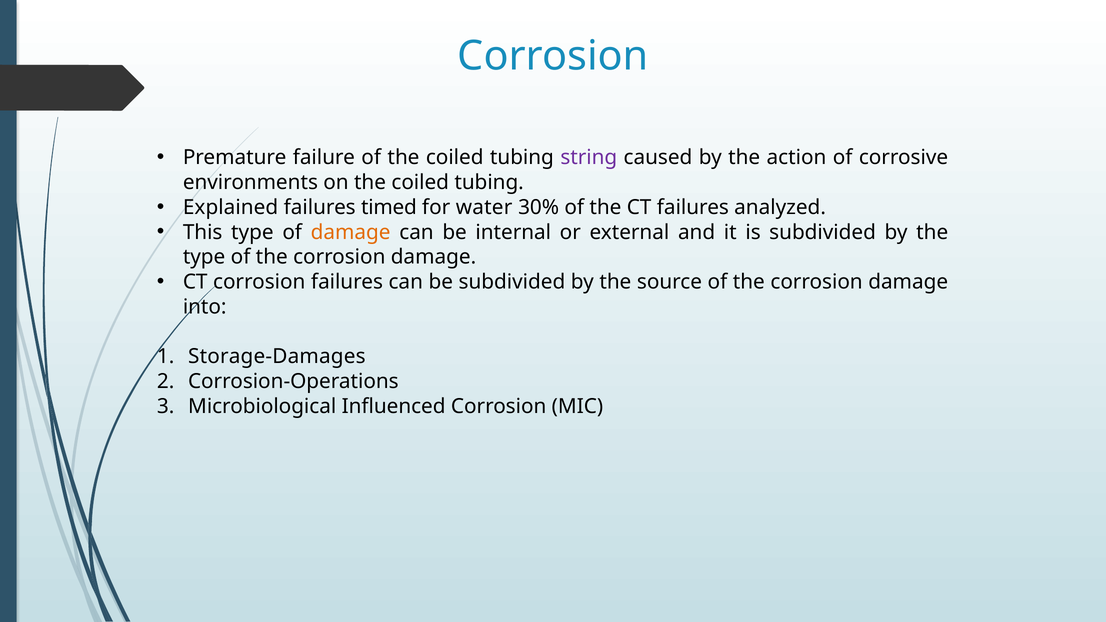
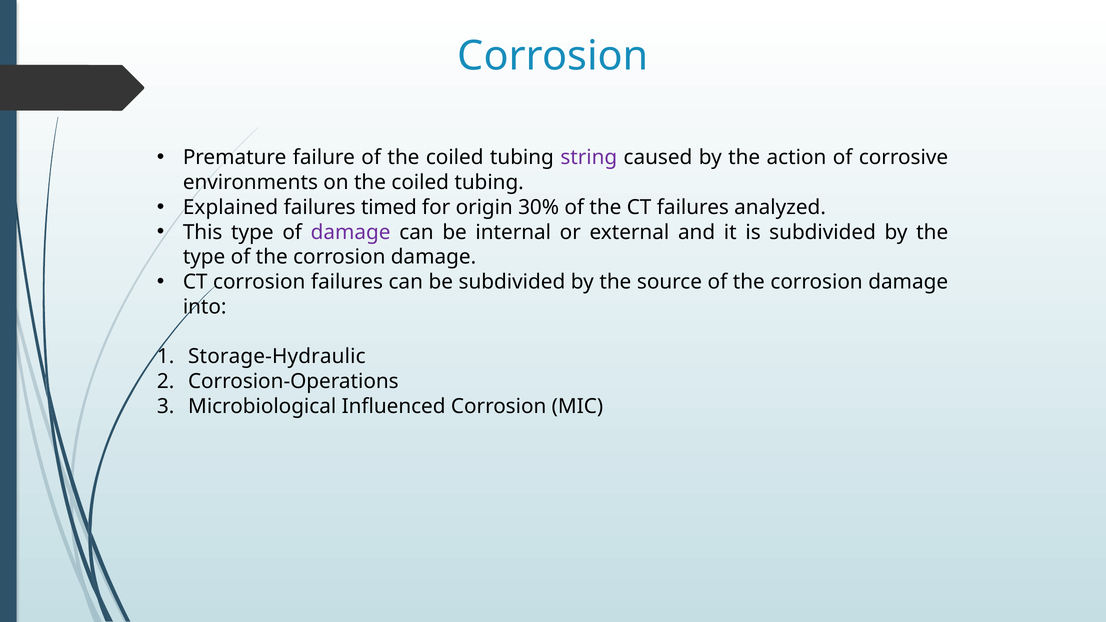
water: water -> origin (484, 207)
damage colour: orange -> purple (351, 232)
Storage-Damages: Storage-Damages -> Storage-Hydraulic (277, 357)
